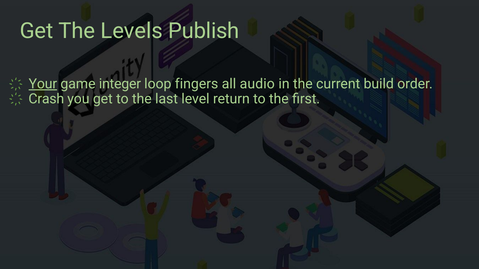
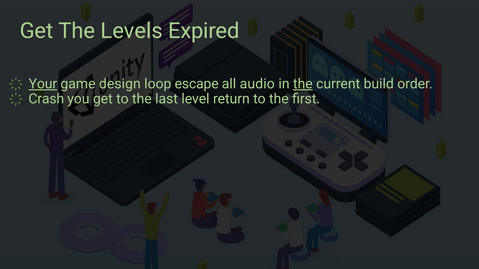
Publish: Publish -> Expired (204, 31)
integer: integer -> design (120, 84)
fingers: fingers -> escape (197, 84)
the underline: none -> present (303, 84)
